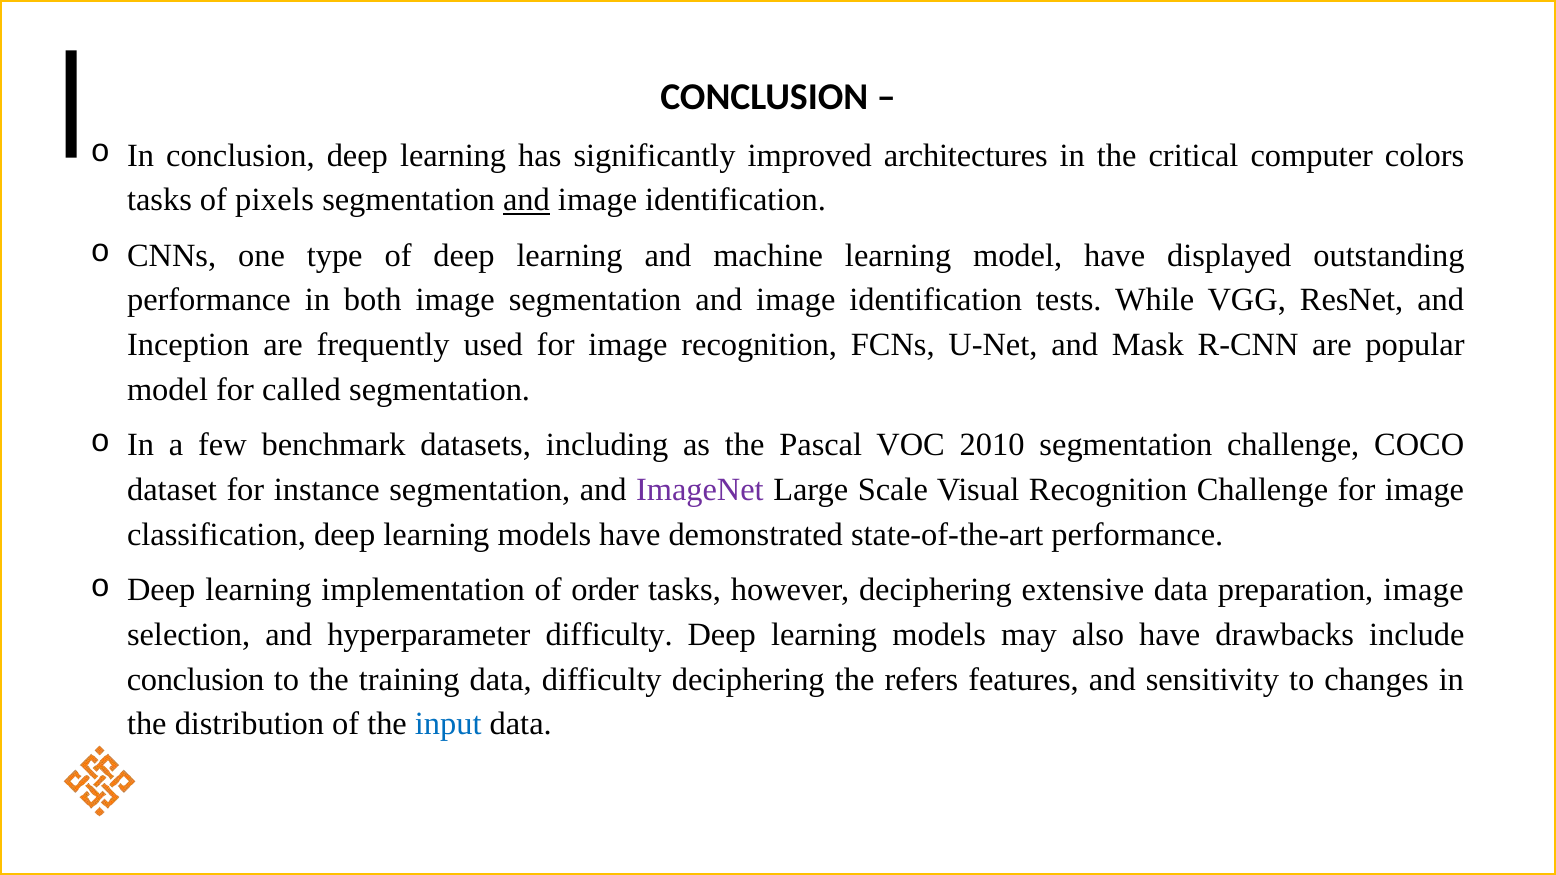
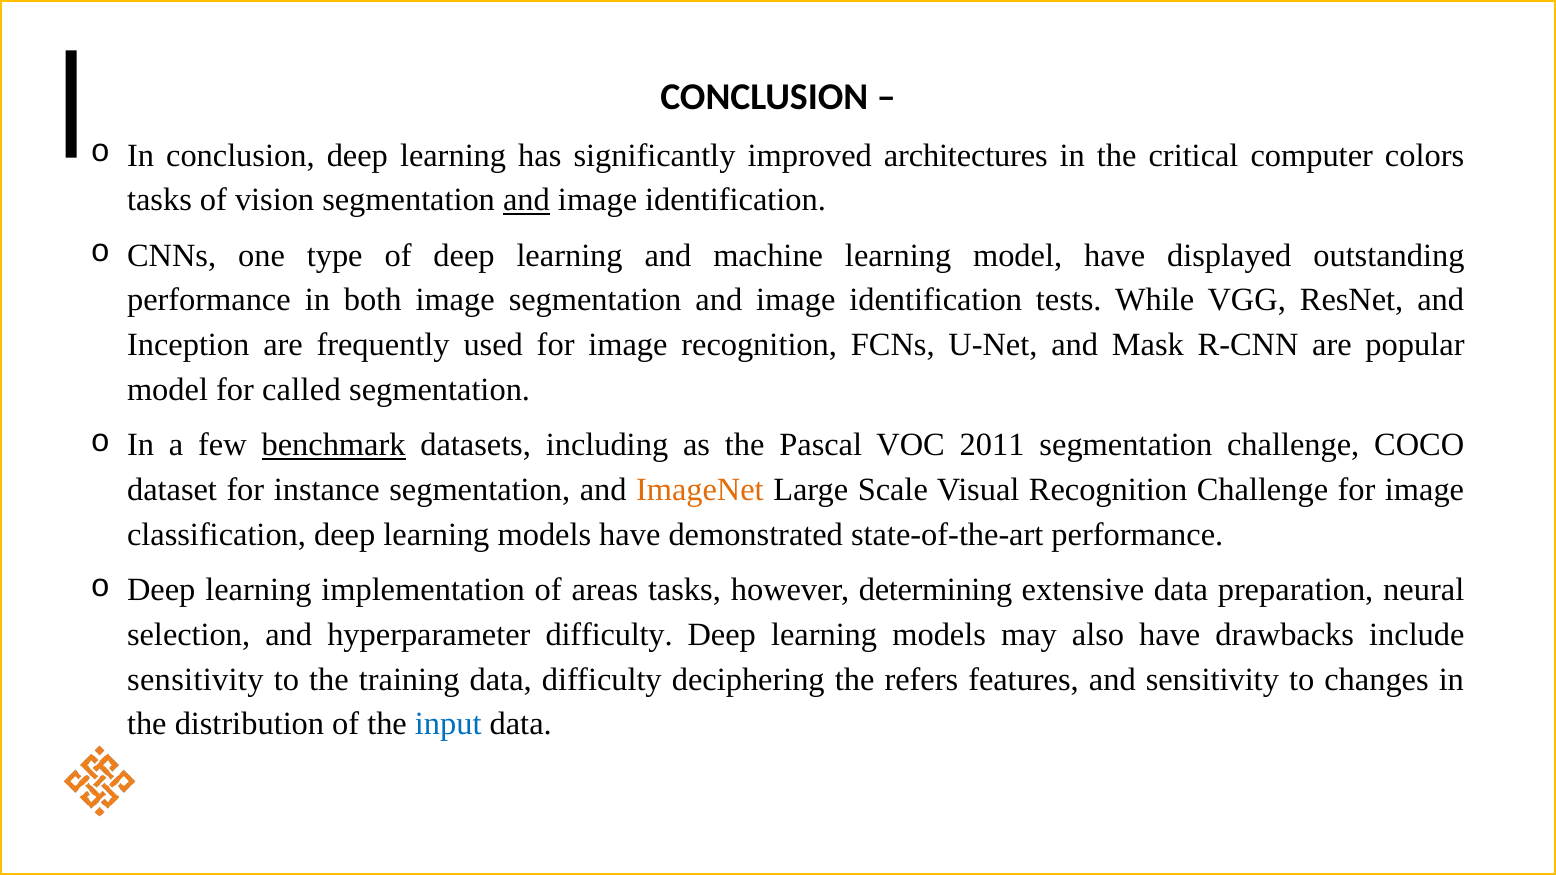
pixels: pixels -> vision (275, 200)
benchmark underline: none -> present (334, 445)
2010: 2010 -> 2011 (992, 445)
ImageNet colour: purple -> orange (700, 490)
order: order -> areas (605, 590)
however deciphering: deciphering -> determining (936, 590)
preparation image: image -> neural (1424, 590)
conclusion: conclusion -> sensitivity (195, 680)
